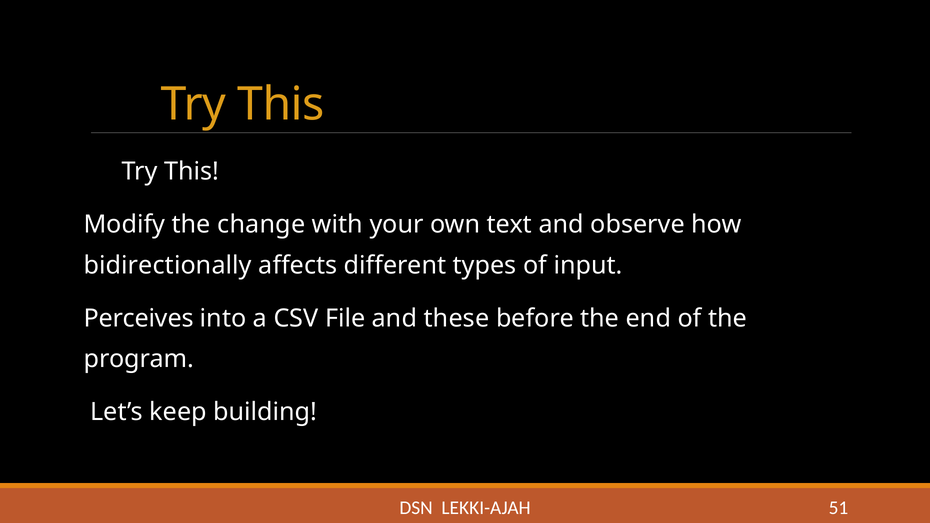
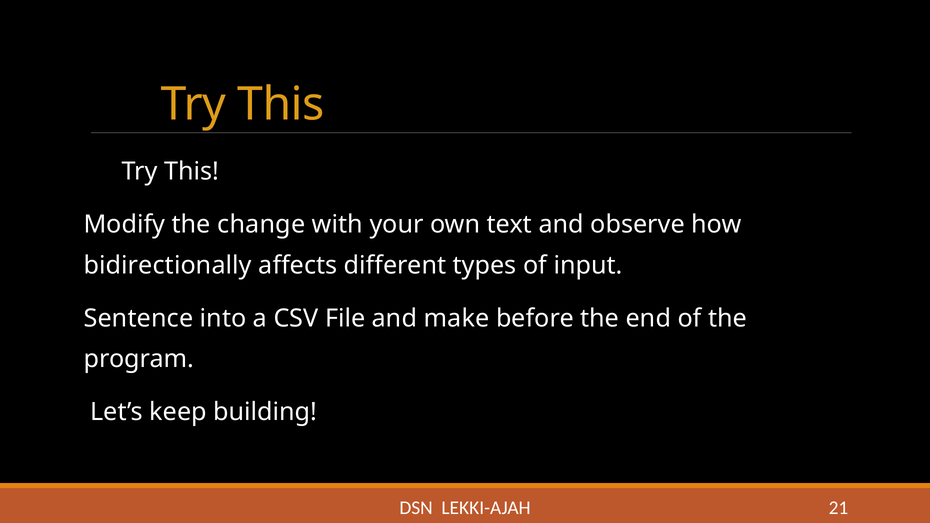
Perceives: Perceives -> Sentence (138, 318)
these: these -> make (456, 318)
51: 51 -> 21 (838, 508)
